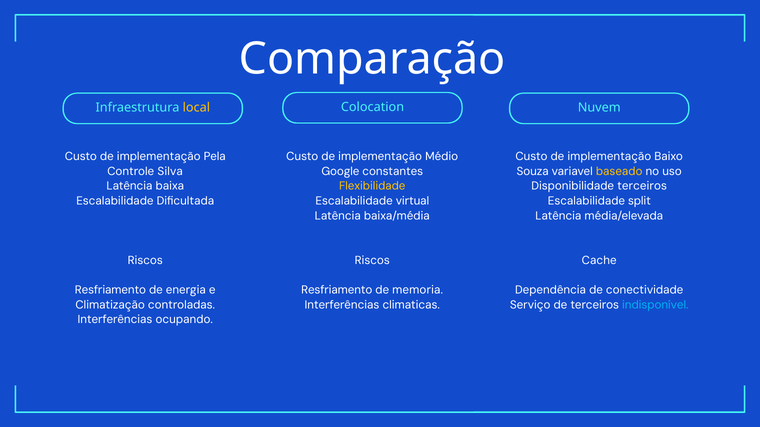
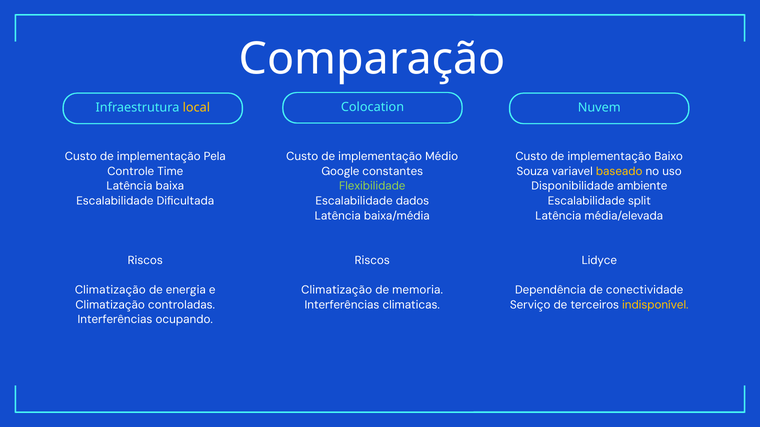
Silva: Silva -> Time (170, 171)
Flexibilidade colour: yellow -> light green (372, 186)
Disponibilidade terceiros: terceiros -> ambiente (642, 186)
virtual: virtual -> dados (412, 201)
Cache: Cache -> Lidyce (599, 261)
Resfriamento: Resfriamento -> Climatização (110, 290)
Resfriamento: Resfriamento -> Climatização (337, 290)
indisponível colour: light blue -> yellow (655, 305)
